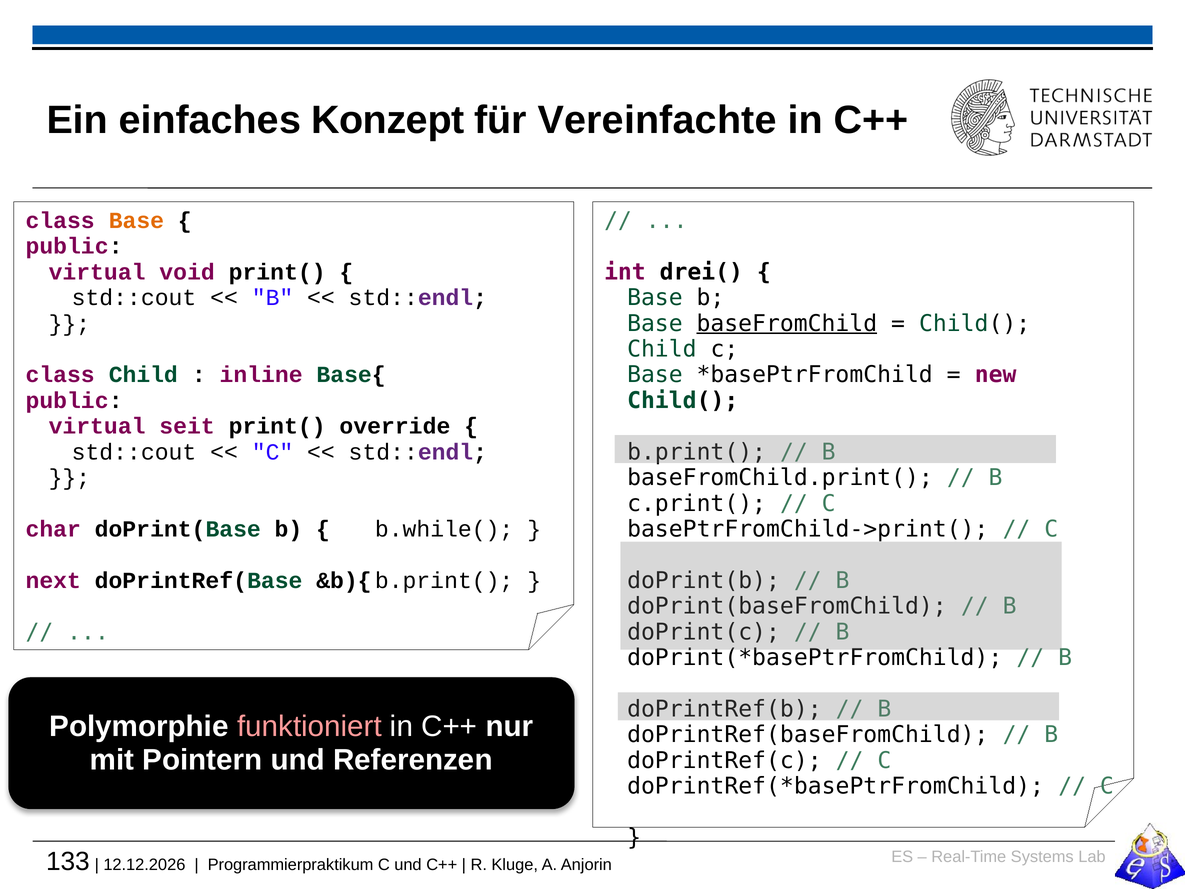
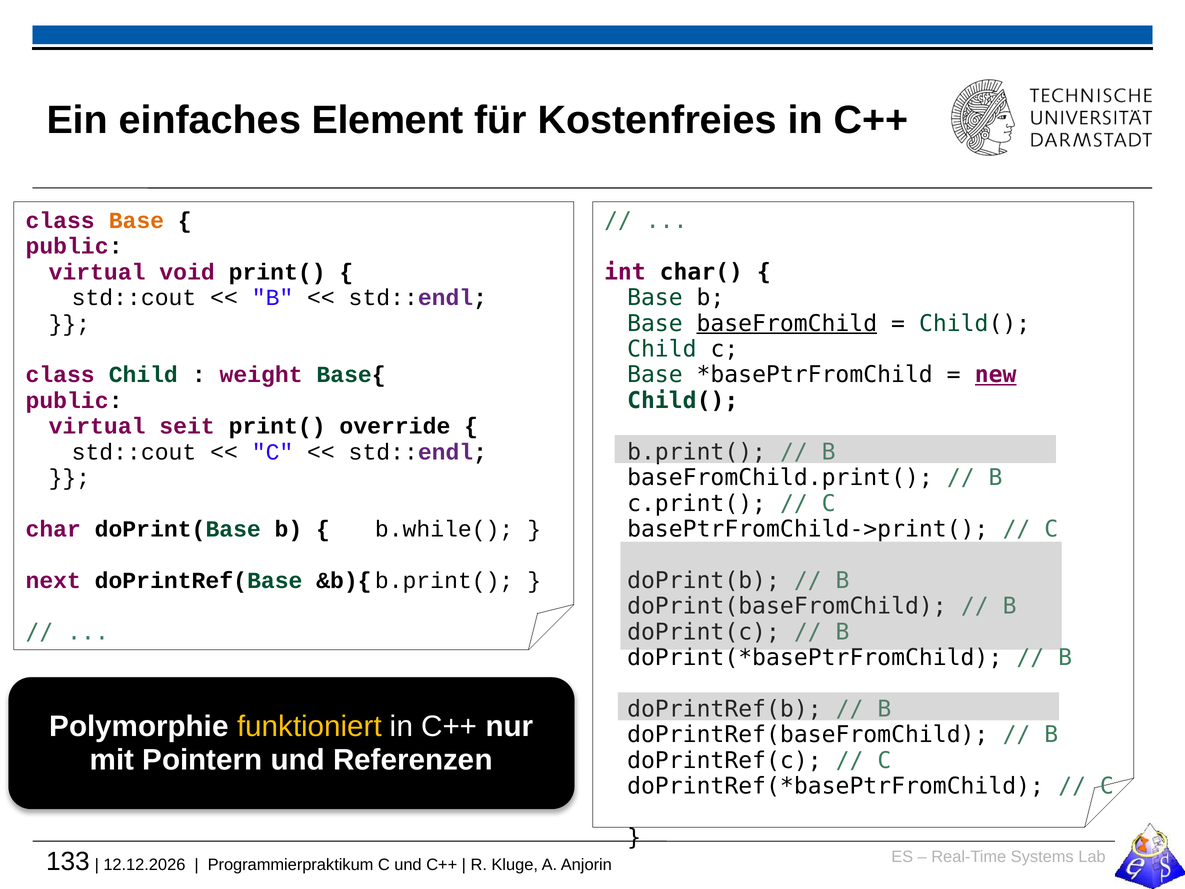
Konzept: Konzept -> Element (388, 120)
Vereinfachte: Vereinfachte -> Kostenfreies (657, 120)
drei(: drei( -> char( (701, 272)
new underline: none -> present (996, 375)
inline: inline -> weight (261, 375)
funktioniert colour: pink -> yellow (309, 727)
